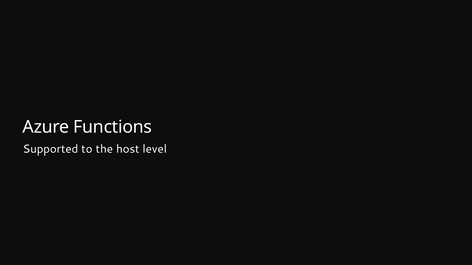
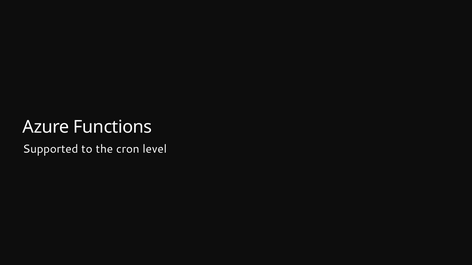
host: host -> cron (128, 149)
